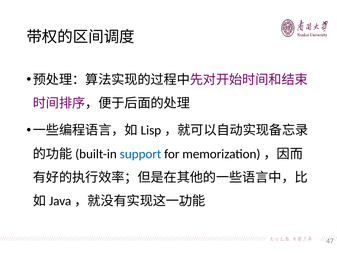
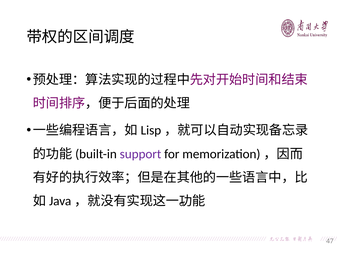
support colour: blue -> purple (141, 154)
